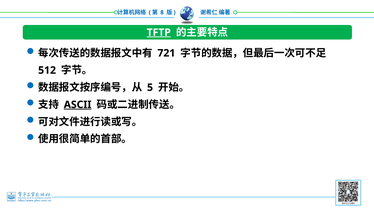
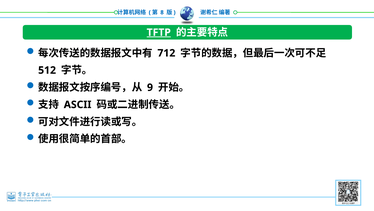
721: 721 -> 712 (166, 53)
5: 5 -> 9 (150, 87)
ASCII underline: present -> none (78, 104)
